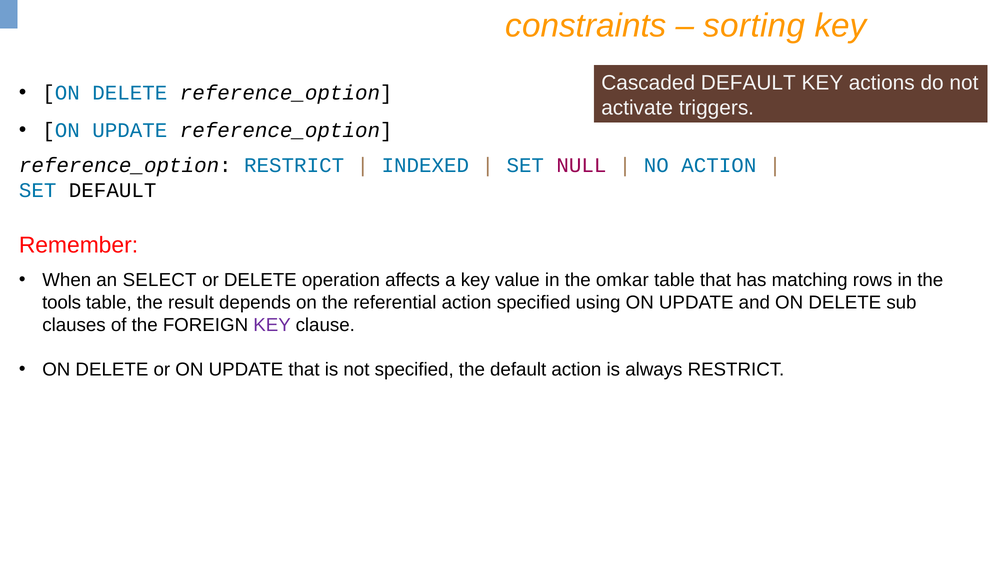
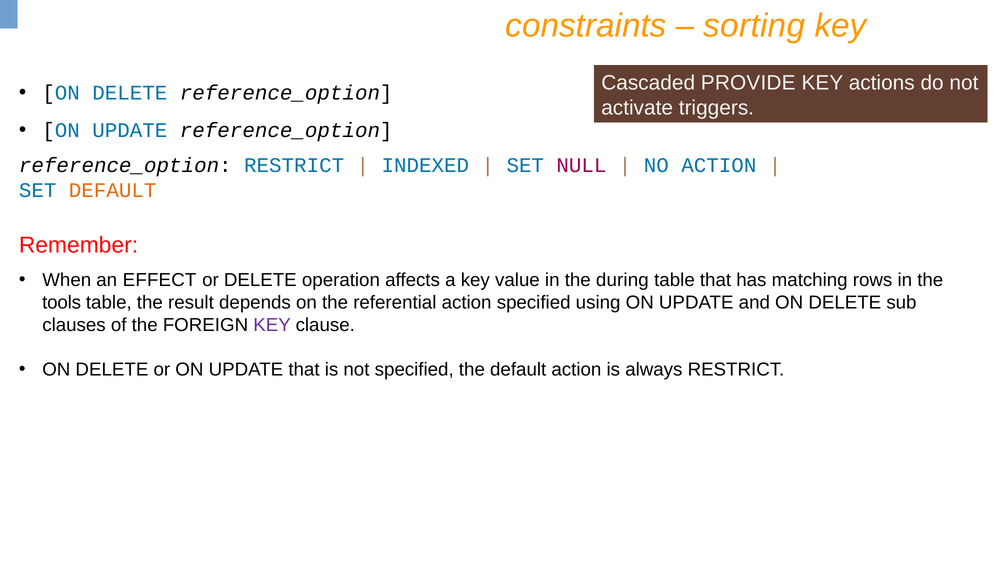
Cascaded DEFAULT: DEFAULT -> PROVIDE (748, 83)
DEFAULT colour: black -> orange (113, 190)
SELECT: SELECT -> EFFECT (160, 280)
omkar: omkar -> during (622, 280)
